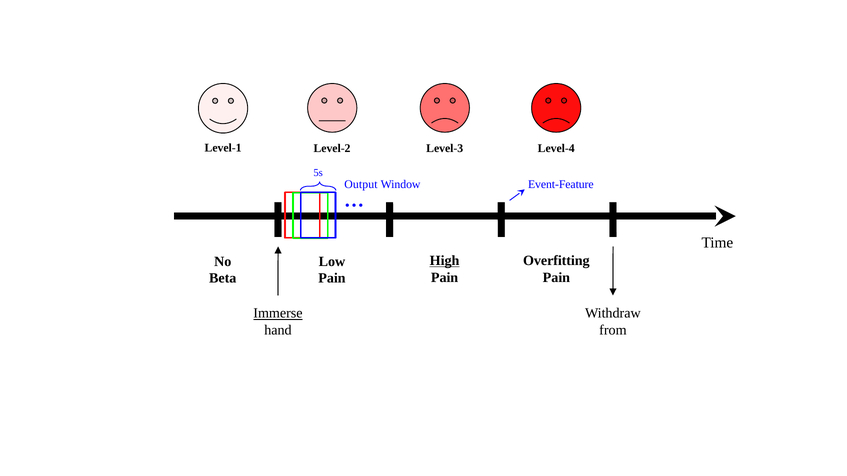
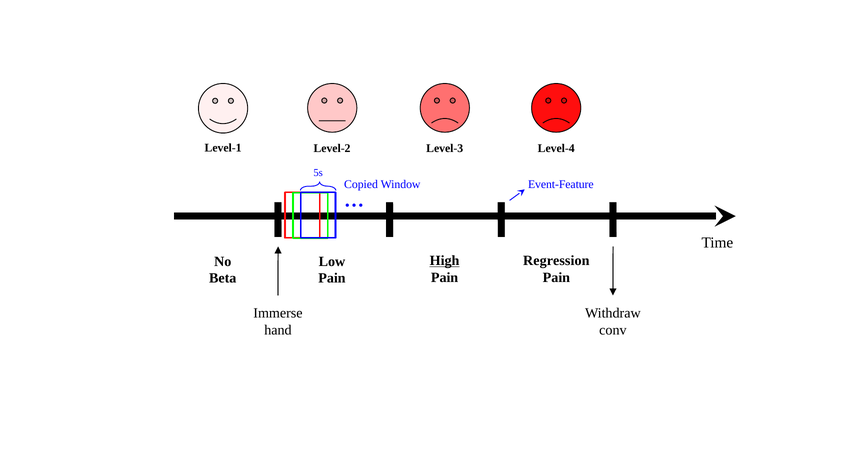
Output: Output -> Copied (361, 185)
Overfitting: Overfitting -> Regression (556, 261)
Immerse underline: present -> none (278, 314)
from: from -> conv (613, 331)
